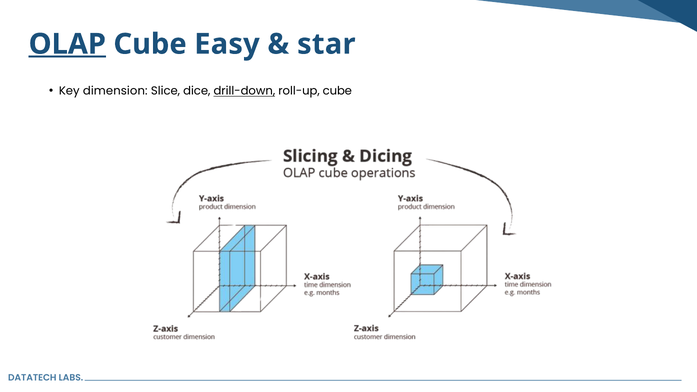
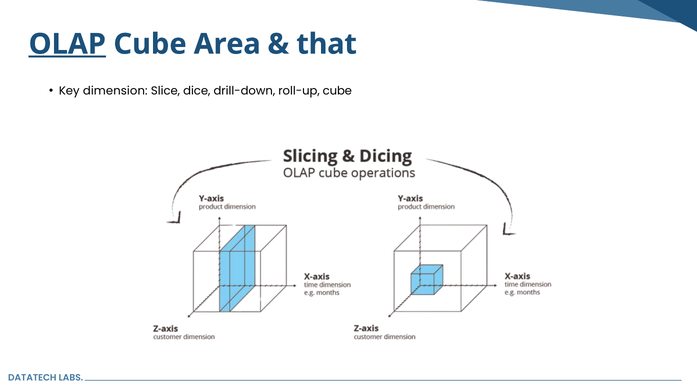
Easy: Easy -> Area (227, 44)
star: star -> that (327, 44)
drill-down underline: present -> none (244, 91)
